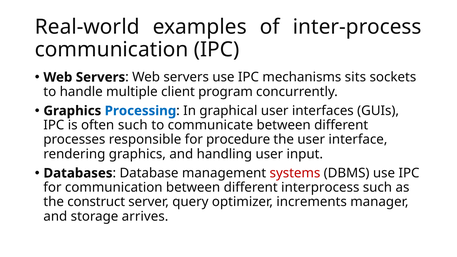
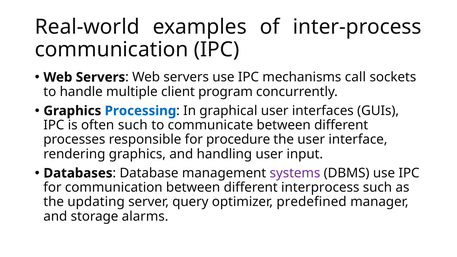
sits: sits -> call (355, 77)
systems colour: red -> purple (295, 173)
construct: construct -> updating (96, 202)
increments: increments -> predefined (312, 202)
arrives: arrives -> alarms (145, 216)
